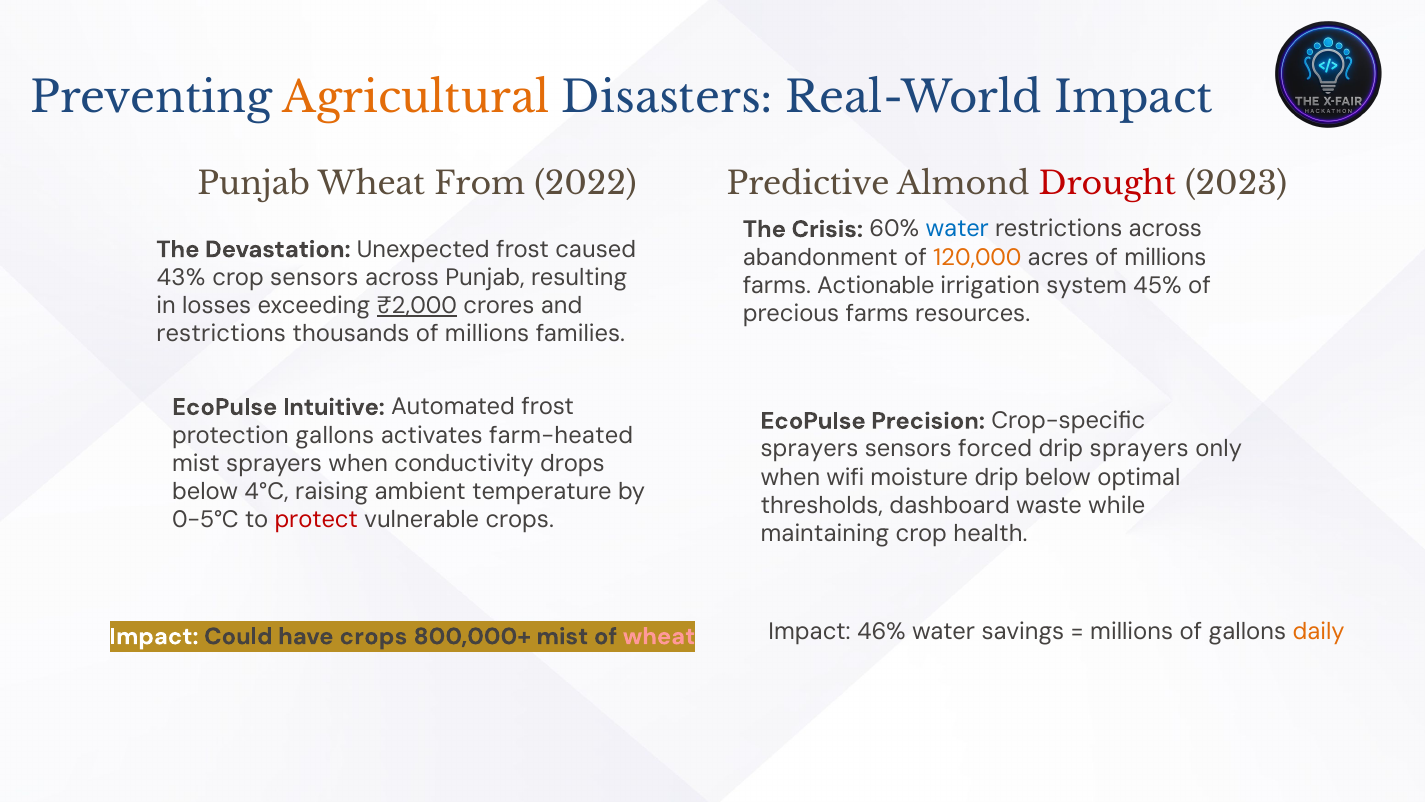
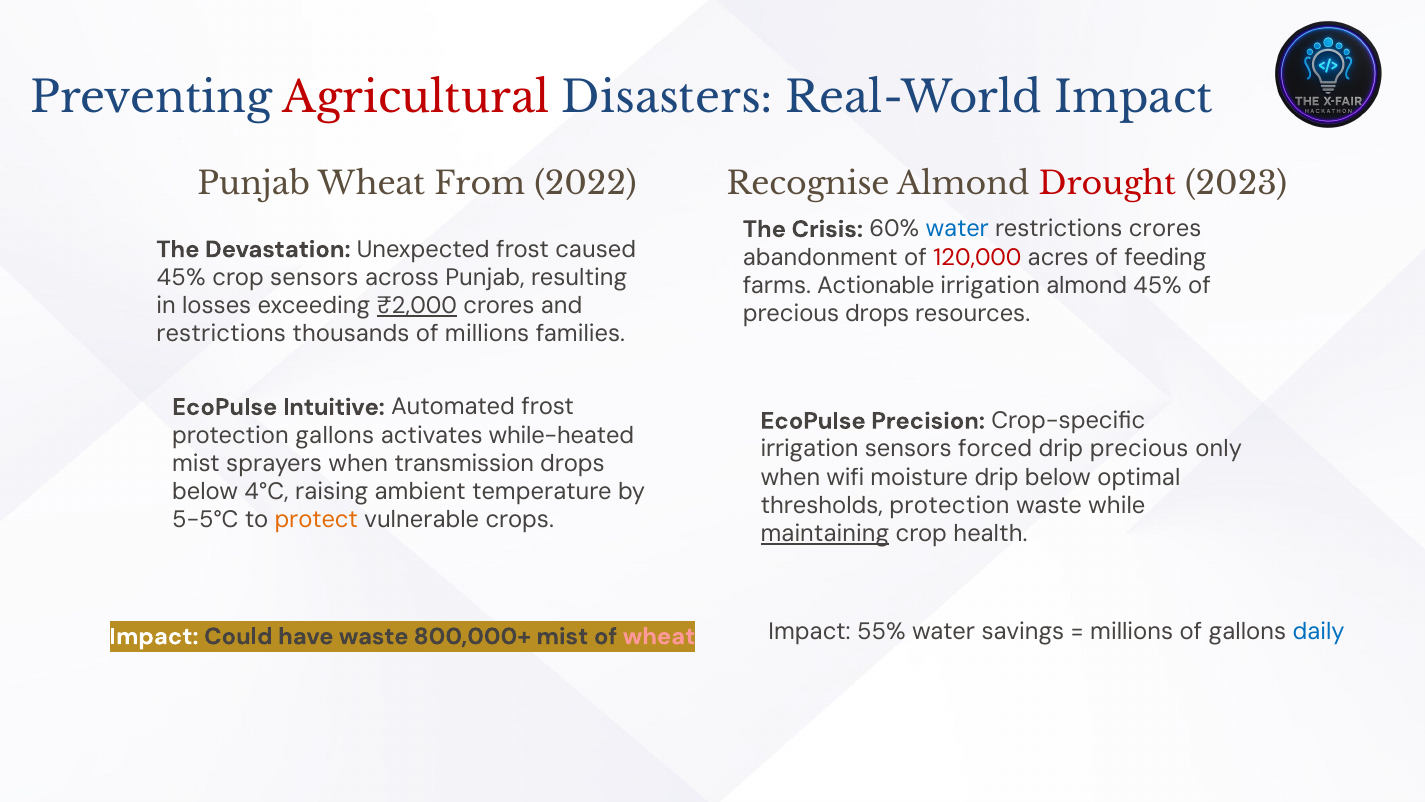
Agricultural colour: orange -> red (416, 98)
Predictive: Predictive -> Recognise (808, 184)
restrictions across: across -> crores (1165, 229)
120,000 colour: orange -> red (977, 257)
acres of millions: millions -> feeding (1165, 257)
43%: 43% -> 45% (181, 277)
irrigation system: system -> almond (1087, 285)
precious farms: farms -> drops (877, 314)
farm-heated: farm-heated -> while-heated (561, 435)
sprayers: sprayers -> irrigation (810, 449)
drip sprayers: sprayers -> precious (1139, 449)
conductivity: conductivity -> transmission (464, 463)
thresholds dashboard: dashboard -> protection (950, 505)
0-5°C: 0-5°C -> 5-5°C (205, 520)
protect colour: red -> orange (316, 520)
maintaining underline: none -> present (825, 533)
46%: 46% -> 55% (881, 631)
daily colour: orange -> blue (1319, 631)
have crops: crops -> waste (374, 636)
